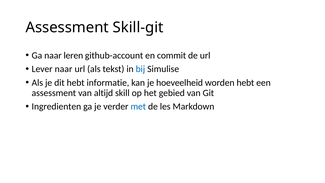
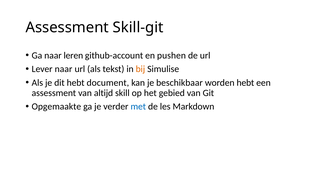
commit: commit -> pushen (171, 55)
bij colour: blue -> orange (140, 69)
informatie: informatie -> document (108, 83)
hoeveelheid: hoeveelheid -> beschikbaar (180, 83)
Ingredienten: Ingredienten -> Opgemaakte (56, 106)
